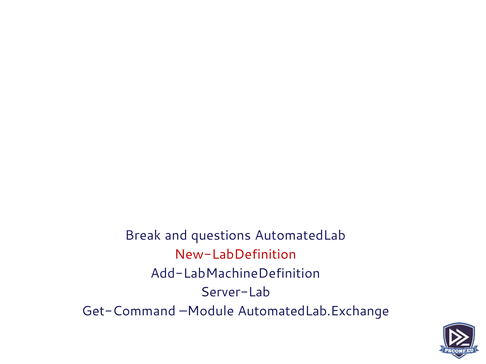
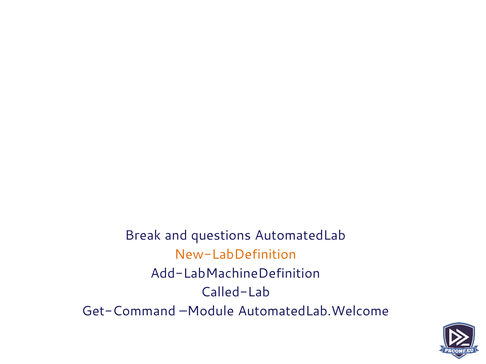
New-LabDefinition colour: red -> orange (235, 255)
Server-Lab: Server-Lab -> Called-Lab (235, 293)
AutomatedLab.Exchange: AutomatedLab.Exchange -> AutomatedLab.Welcome (313, 311)
